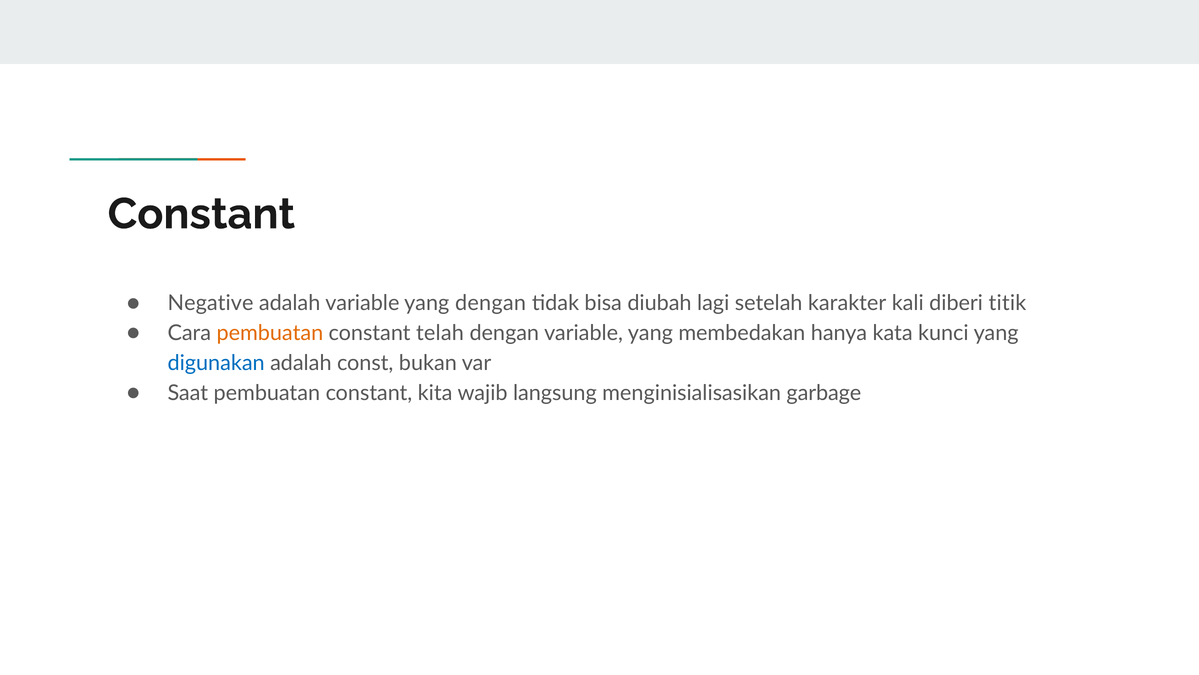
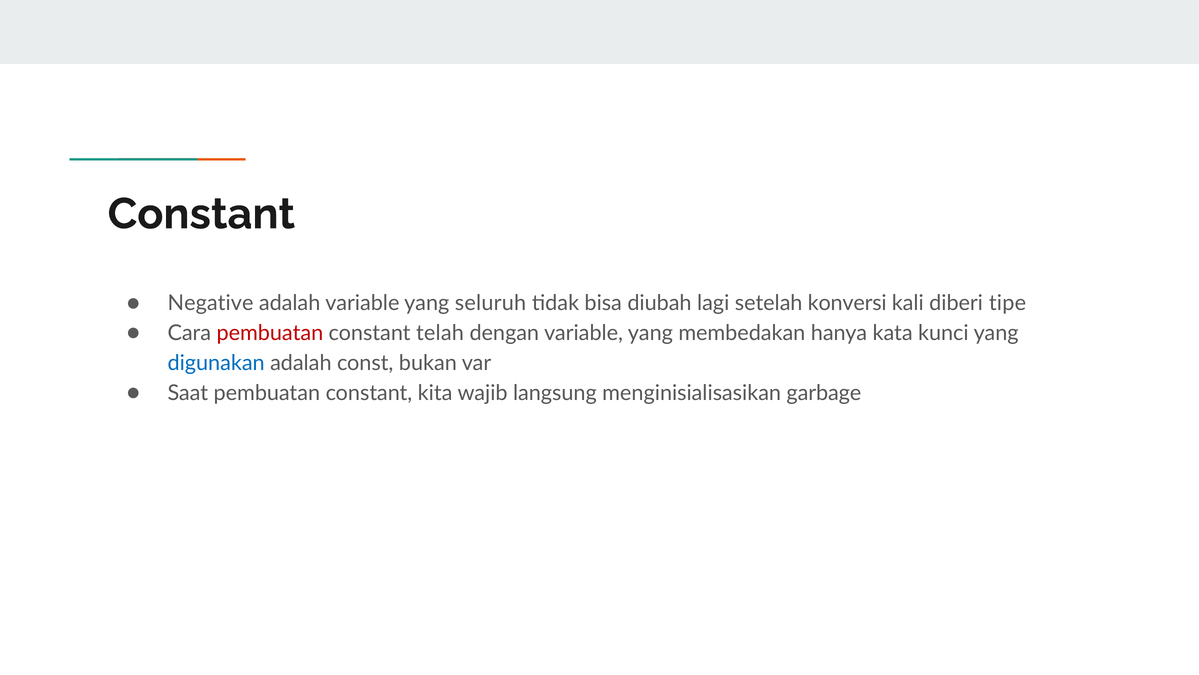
yang dengan: dengan -> seluruh (491, 303)
karakter: karakter -> konversi (847, 303)
titik: titik -> tipe (1007, 303)
pembuatan colour: orange -> red (270, 333)
